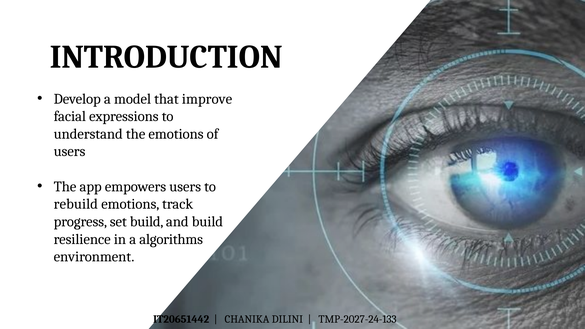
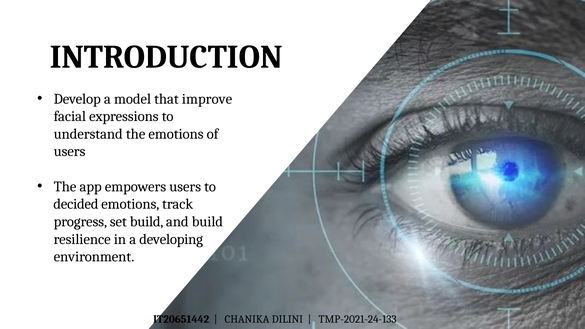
rebuild: rebuild -> decided (76, 204)
algorithms: algorithms -> developing (171, 239)
TMP-2027-24-133: TMP-2027-24-133 -> TMP-2021-24-133 (357, 319)
